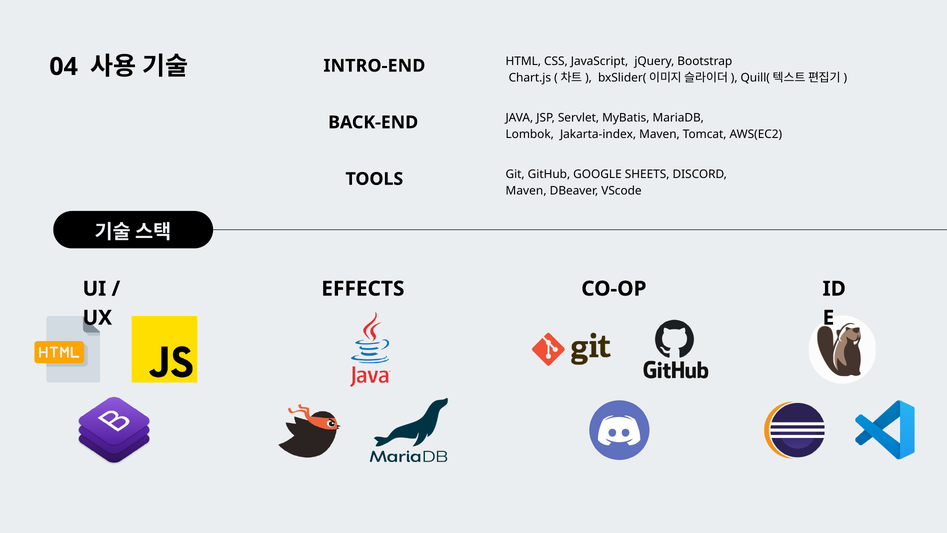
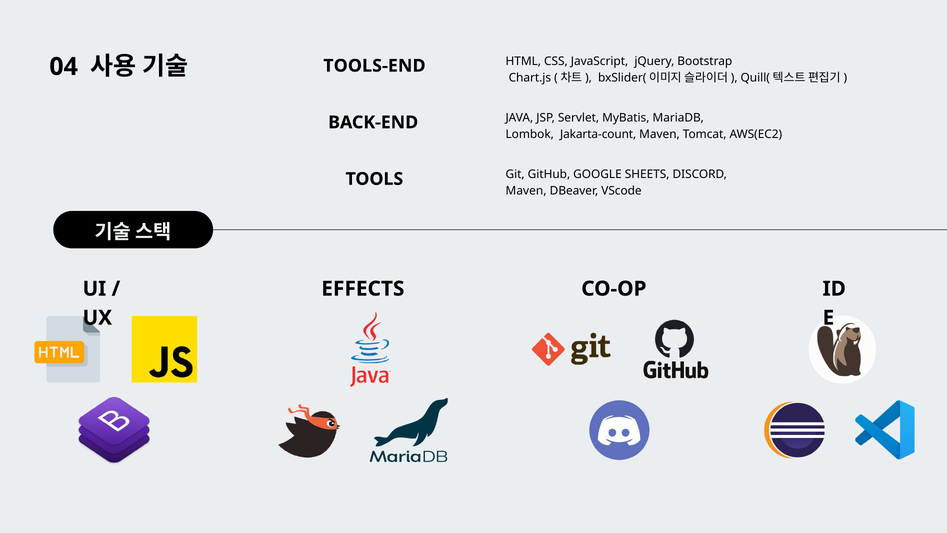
INTRO-END: INTRO-END -> TOOLS-END (374, 66)
Jakarta-index: Jakarta-index -> Jakarta-count (598, 134)
